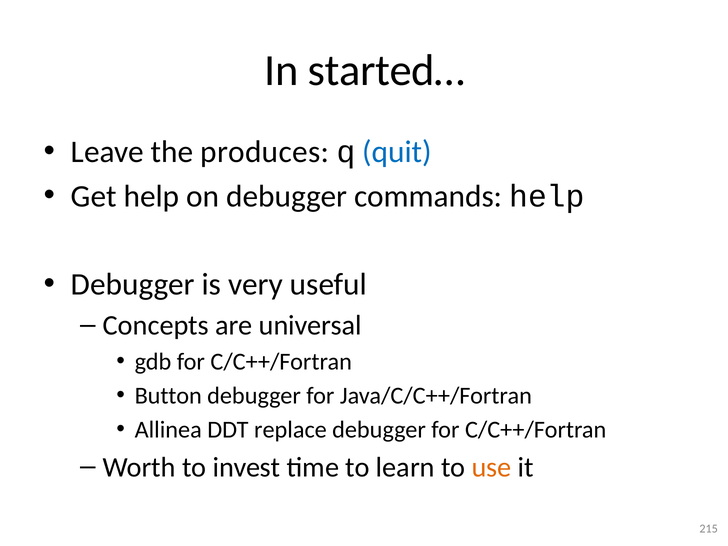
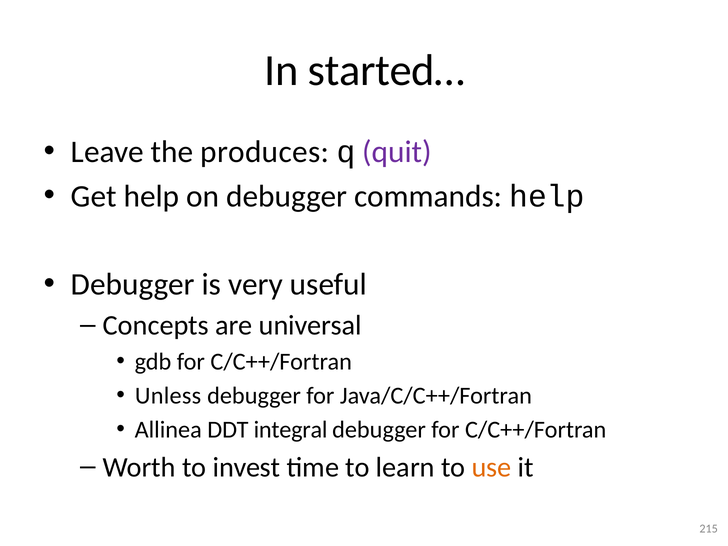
quit colour: blue -> purple (397, 152)
Button: Button -> Unless (168, 396)
replace: replace -> integral (291, 430)
